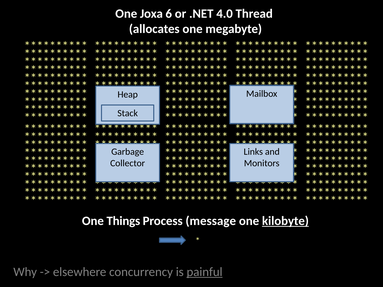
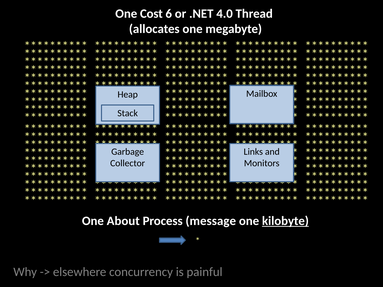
Joxa: Joxa -> Cost (151, 14)
Things: Things -> About (123, 221)
painful underline: present -> none (205, 272)
